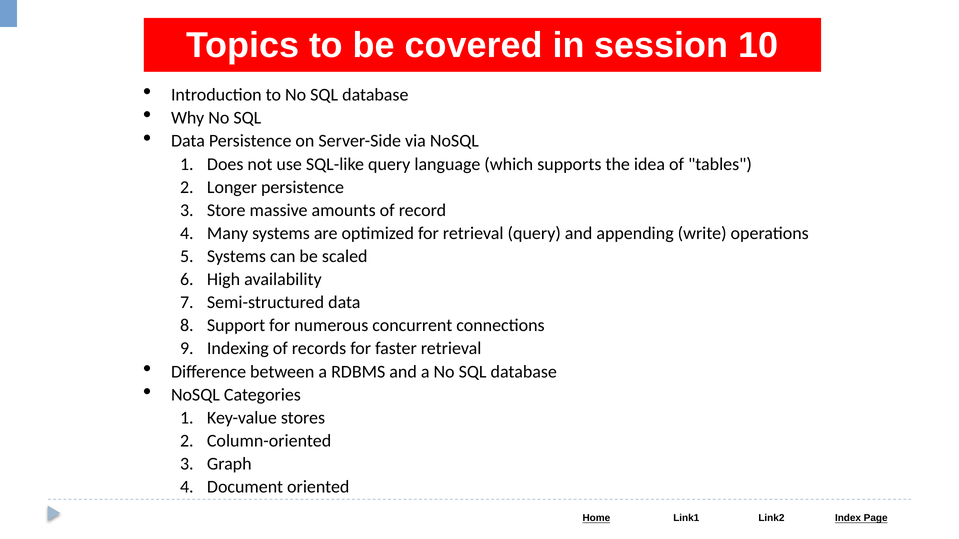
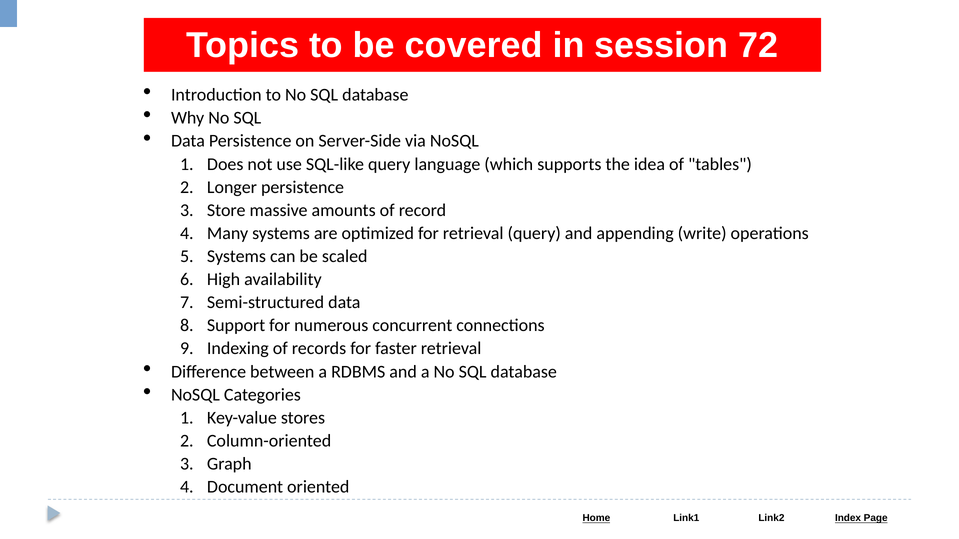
10: 10 -> 72 (758, 46)
